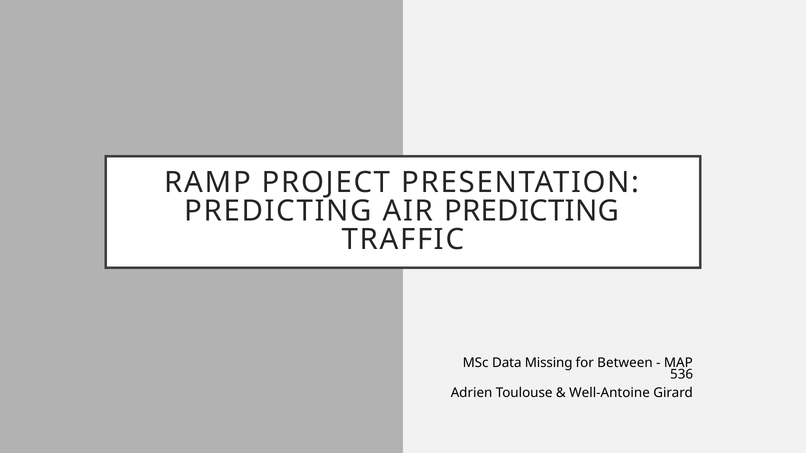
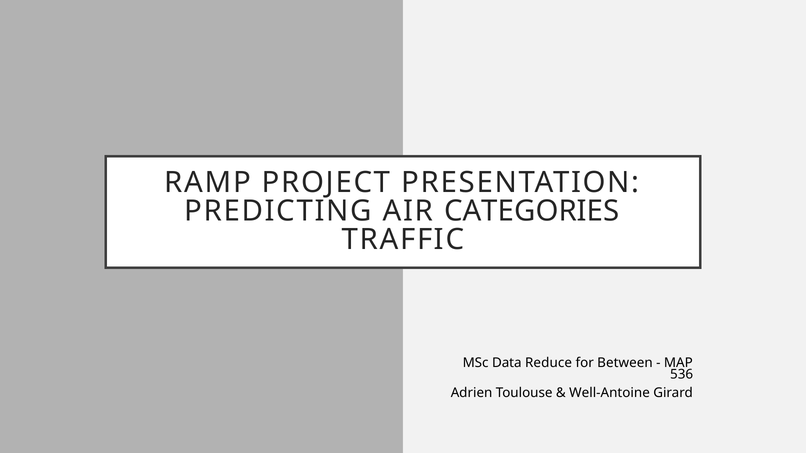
AIR PREDICTING: PREDICTING -> CATEGORIES (532, 211)
Missing: Missing -> Reduce (549, 363)
